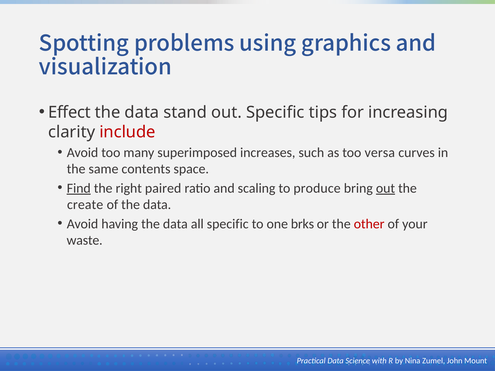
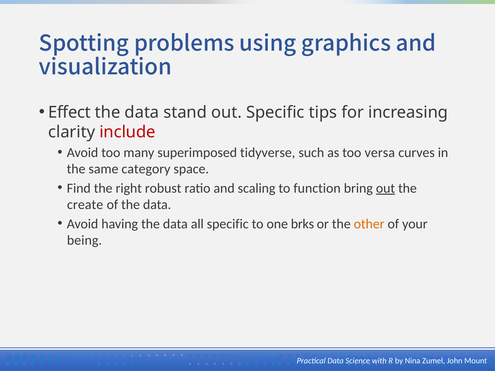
increases: increases -> tidyverse (268, 153)
contents: contents -> category (146, 169)
Find underline: present -> none (79, 188)
paired: paired -> robust (163, 188)
produce: produce -> function (317, 188)
other colour: red -> orange (369, 224)
waste: waste -> being (84, 240)
